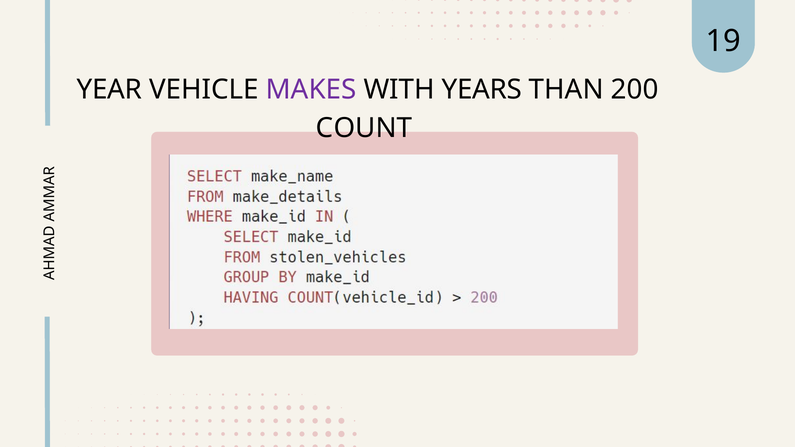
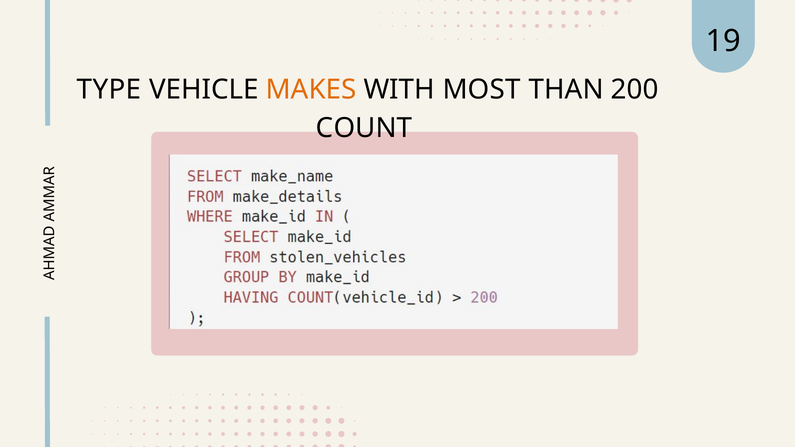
YEAR: YEAR -> TYPE (109, 90)
MAKES colour: purple -> orange (311, 90)
YEARS: YEARS -> MOST (482, 90)
